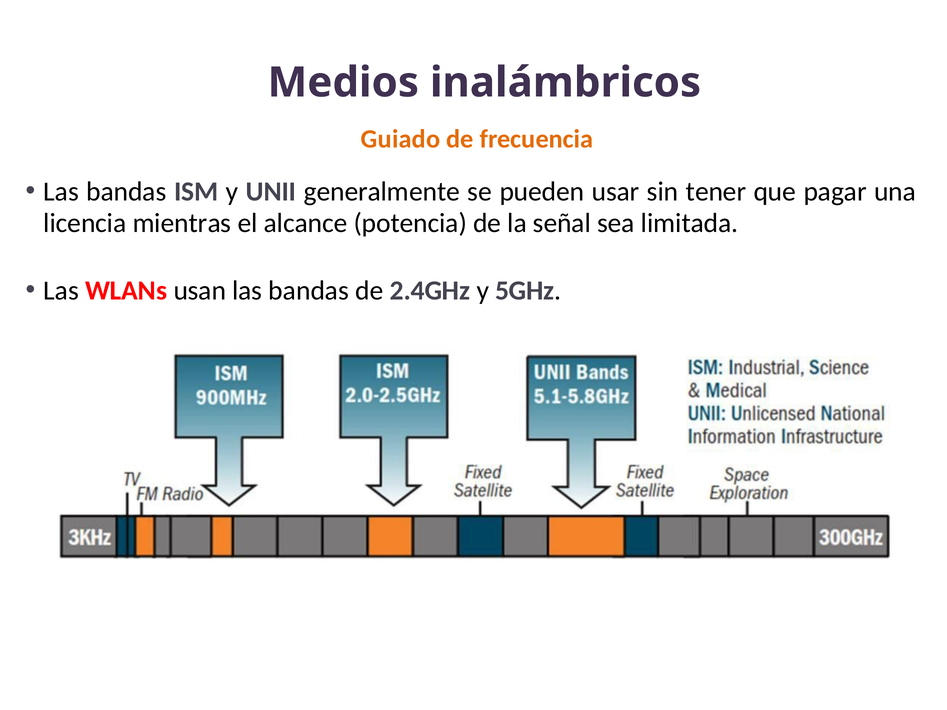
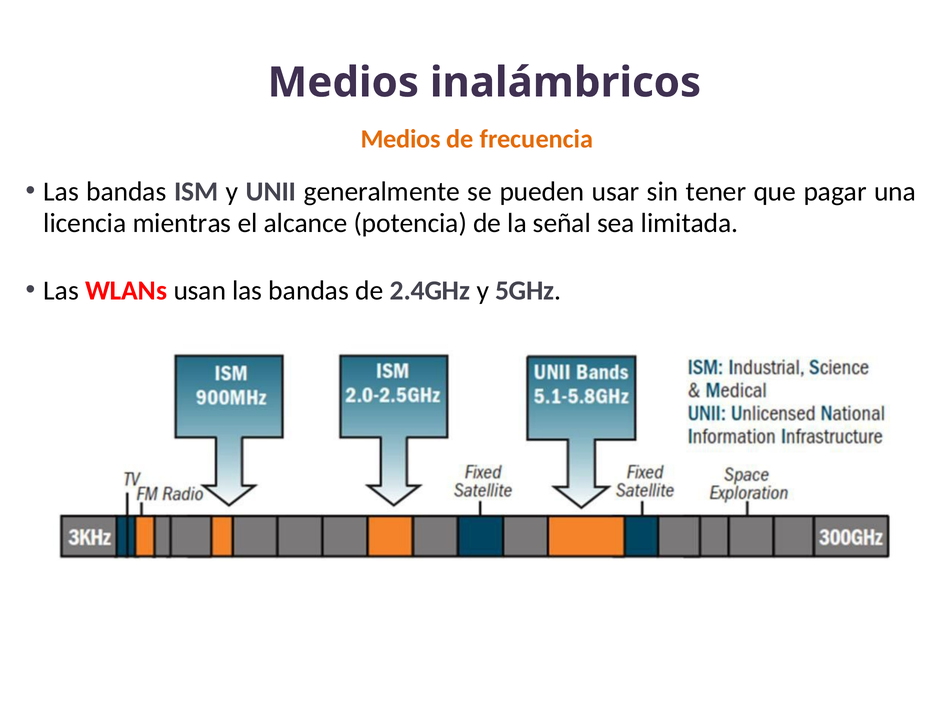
Guiado: Guiado -> Medios (401, 139)
